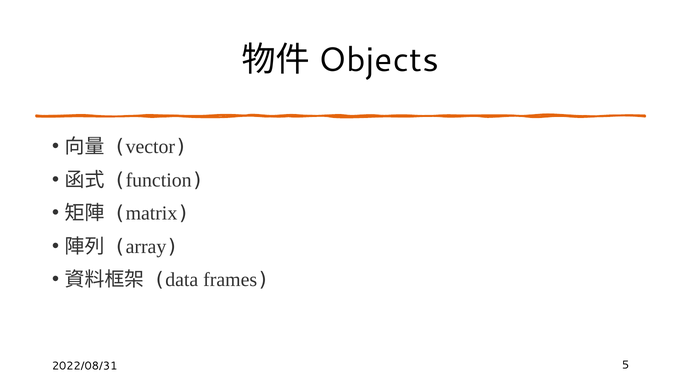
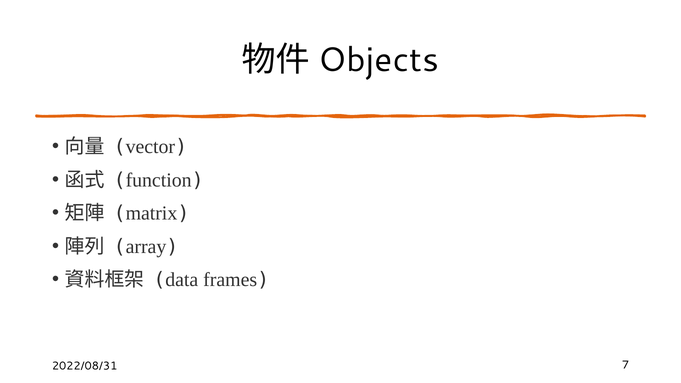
5: 5 -> 7 (625, 365)
